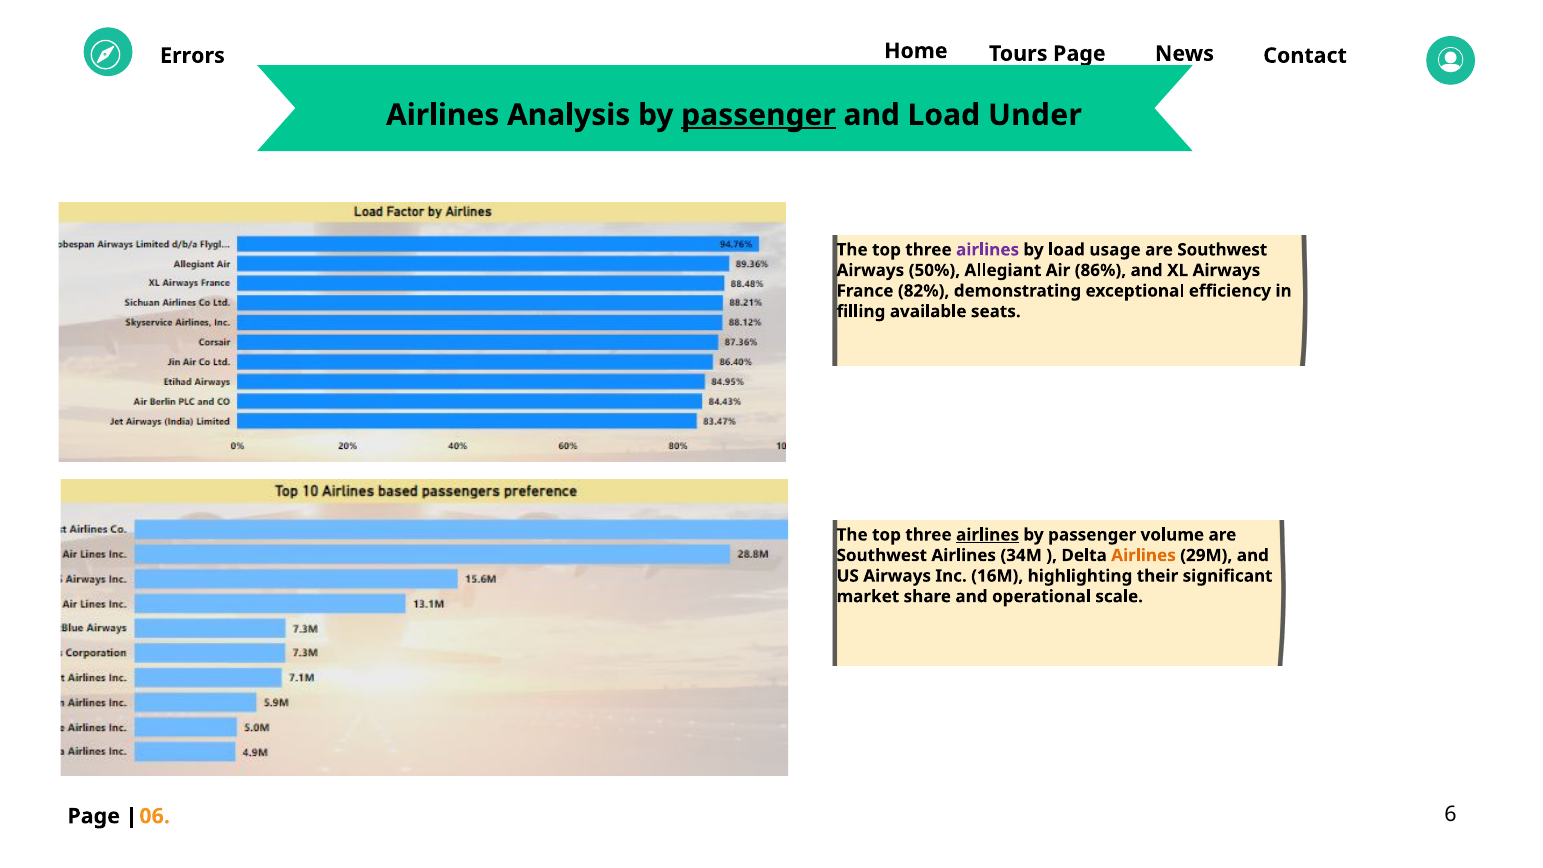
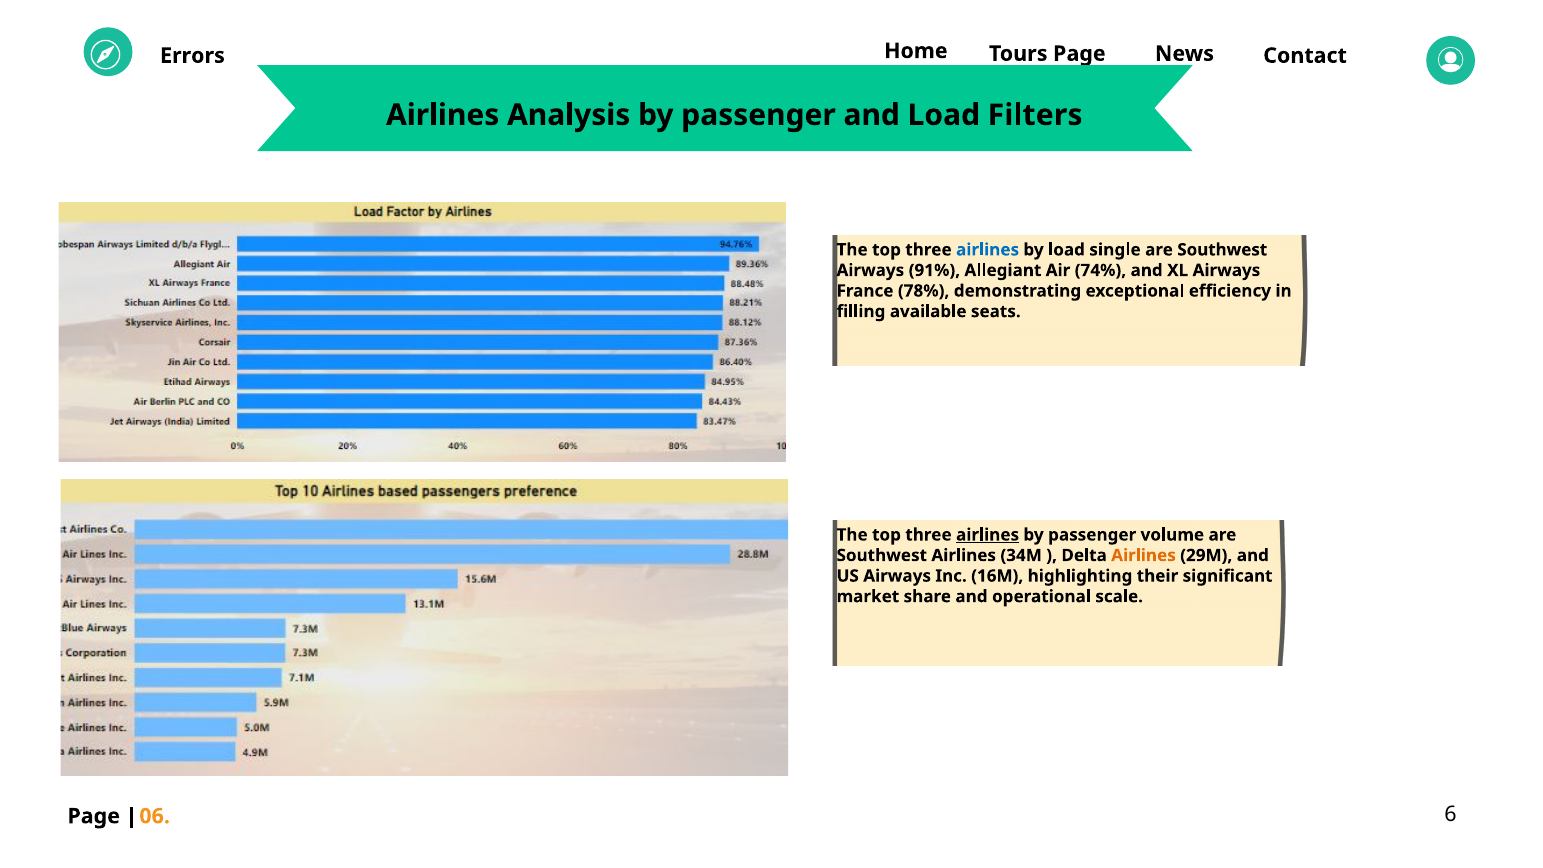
passenger underline: present -> none (759, 115)
Under: Under -> Filters (1035, 115)
airlines colour: purple -> blue (988, 250)
usage: usage -> single (1115, 250)
50%: 50% -> 91% (934, 270)
86%: 86% -> 74% (1100, 270)
82%: 82% -> 78% (924, 291)
